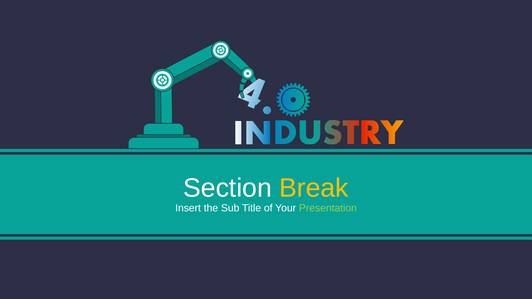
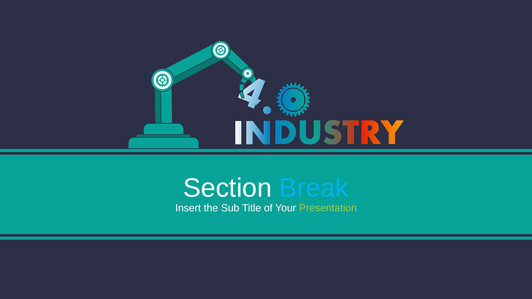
Break colour: yellow -> light blue (314, 188)
